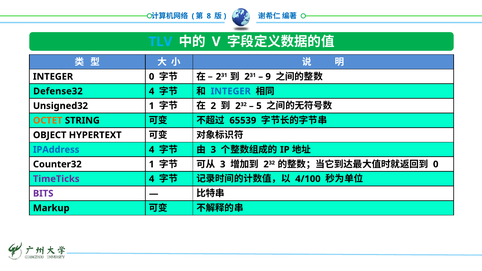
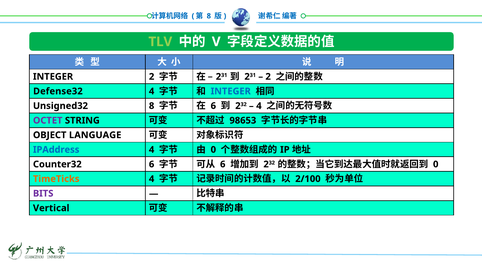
TLV colour: light blue -> light green (160, 42)
INTEGER 0: 0 -> 2 (152, 77)
9: 9 -> 2 (268, 77)
Unsigned32 1: 1 -> 8 (152, 106)
2: 2 -> 6 (213, 106)
5: 5 -> 4 (259, 106)
OCTET colour: orange -> purple (48, 121)
65539: 65539 -> 98653 (243, 121)
HYPERTEXT: HYPERTEXT -> LANGUAGE (95, 135)
3: 3 -> 0 (213, 150)
Counter32 1: 1 -> 6 (152, 164)
3: 3 -> 6 (223, 164)
TimeTicks colour: purple -> orange (56, 179)
4/100: 4/100 -> 2/100 (308, 179)
Markup: Markup -> Vertical (51, 208)
